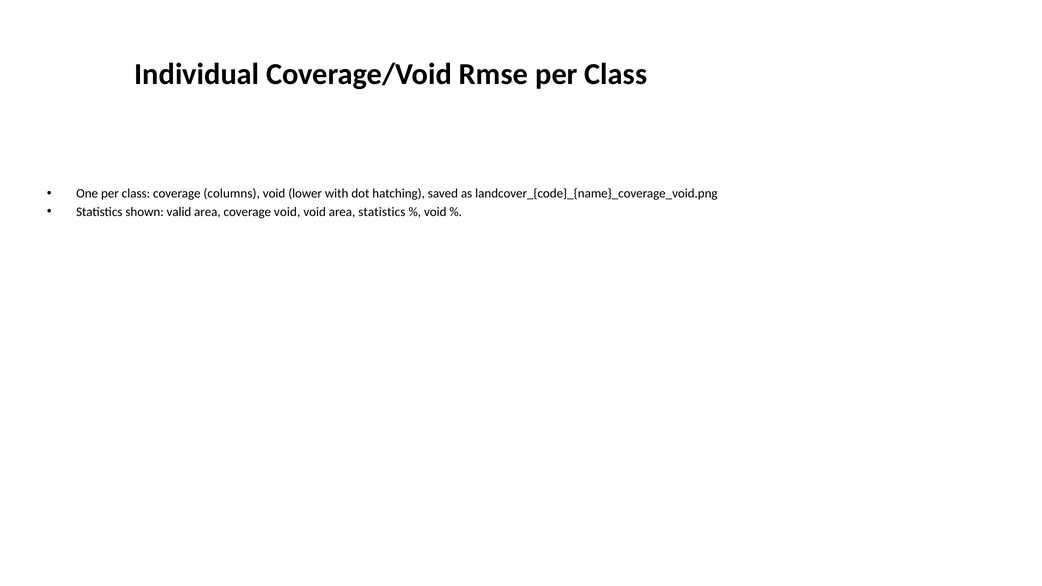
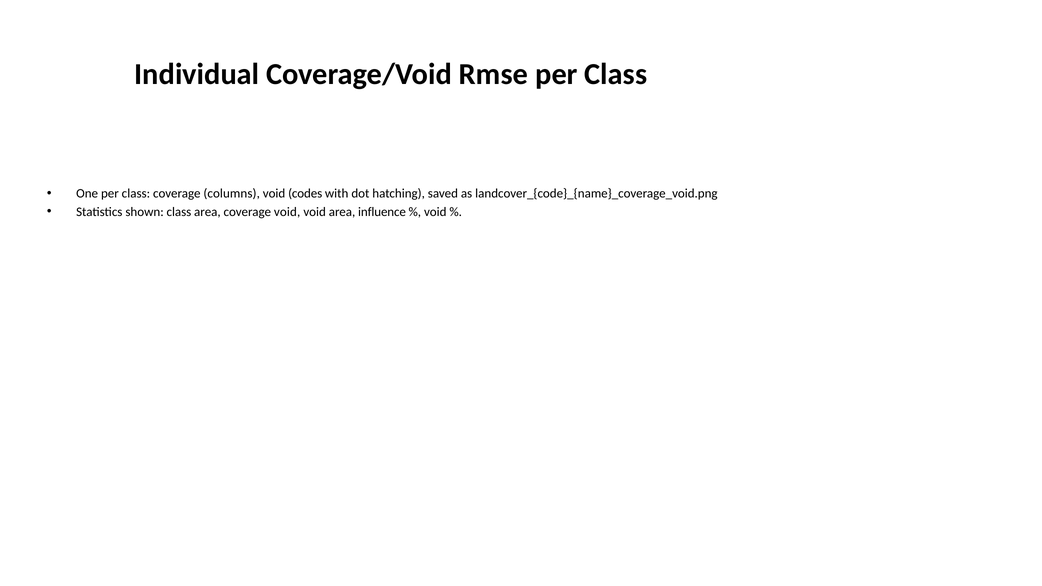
lower: lower -> codes (305, 194)
shown valid: valid -> class (179, 212)
area statistics: statistics -> influence (382, 212)
